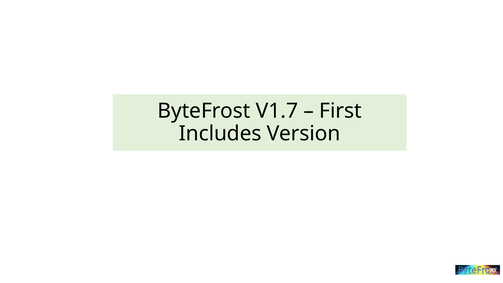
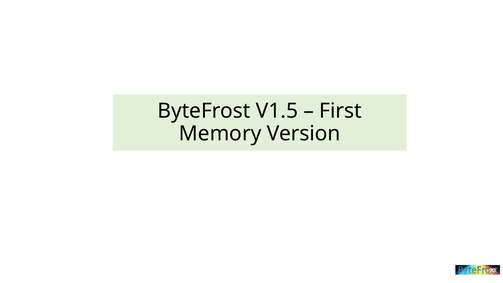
V1.7: V1.7 -> V1.5 (277, 111)
Includes: Includes -> Memory (220, 134)
